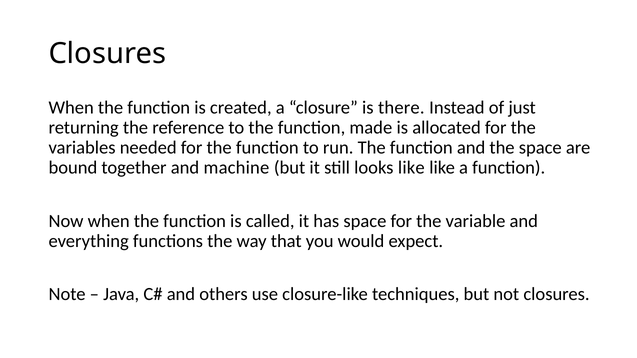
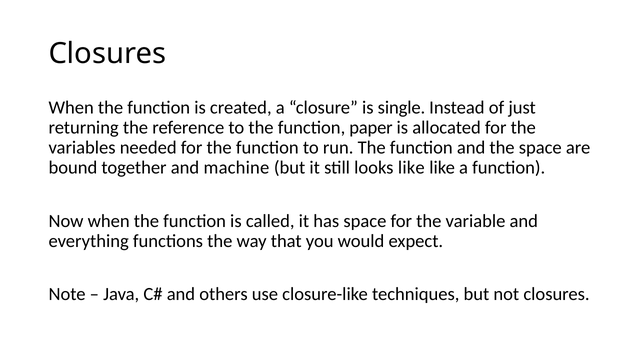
there: there -> single (401, 108)
made: made -> paper (371, 128)
